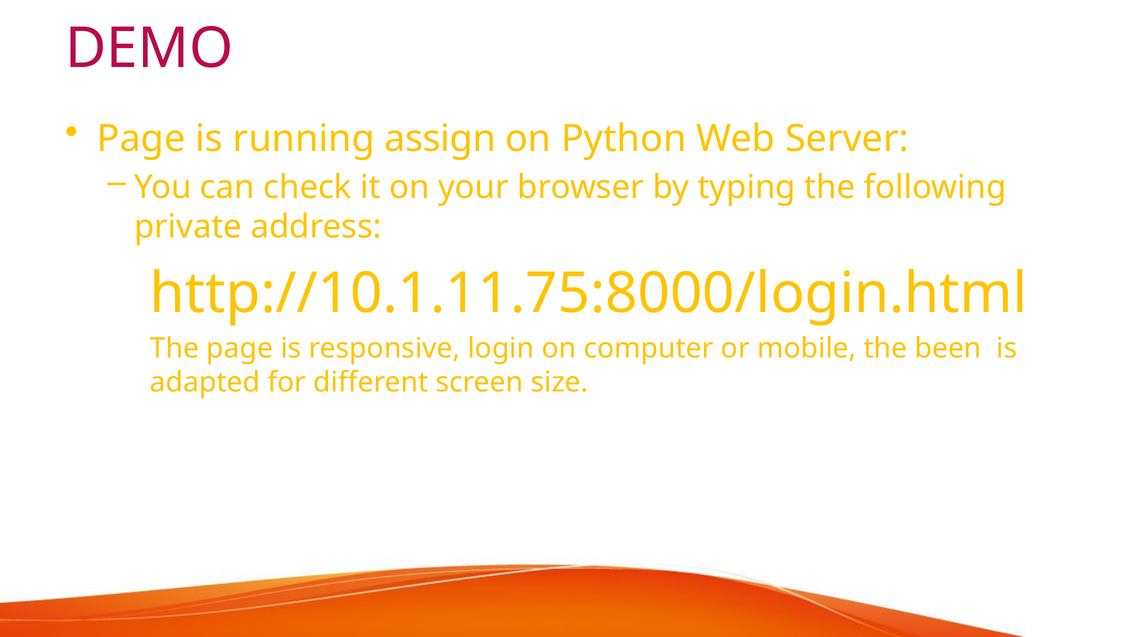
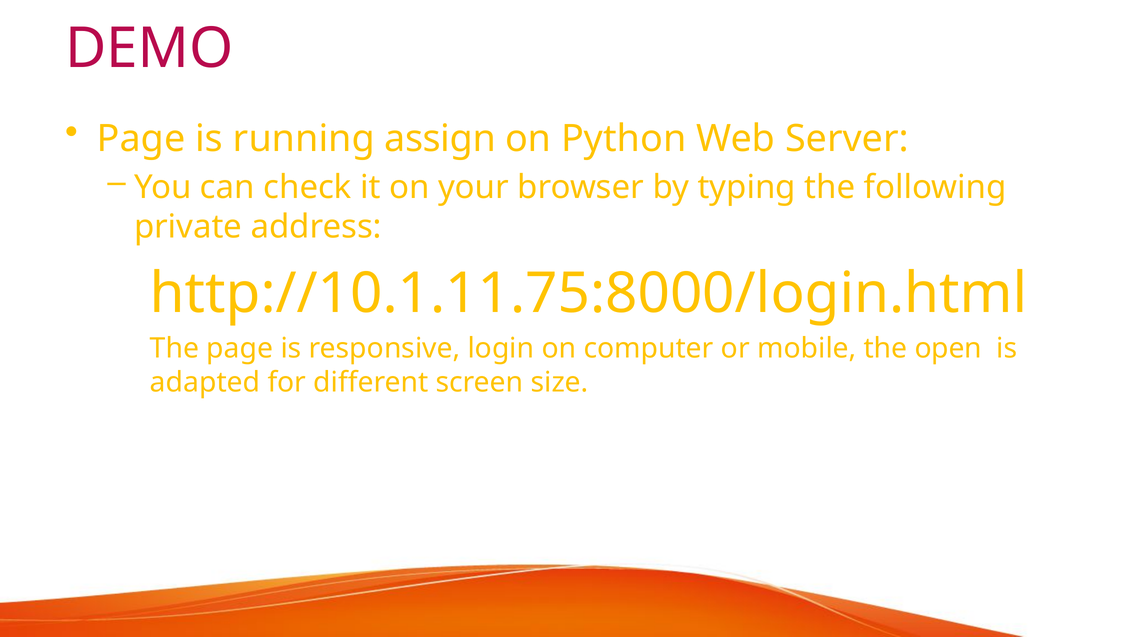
been: been -> open (948, 349)
